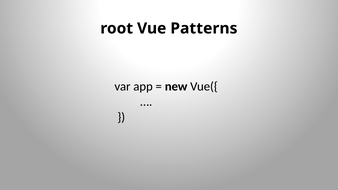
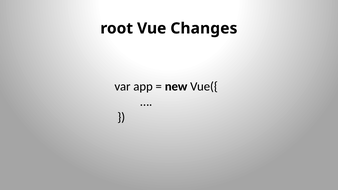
Patterns: Patterns -> Changes (204, 28)
